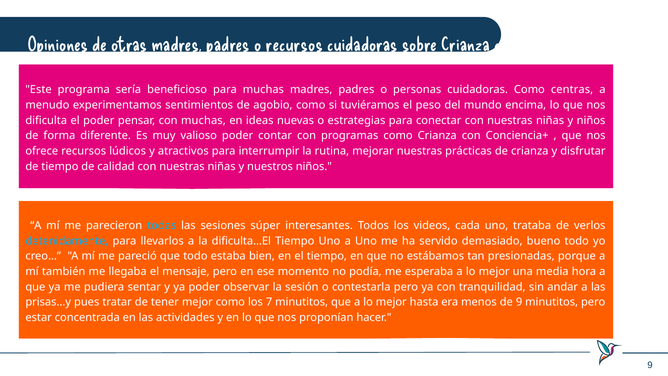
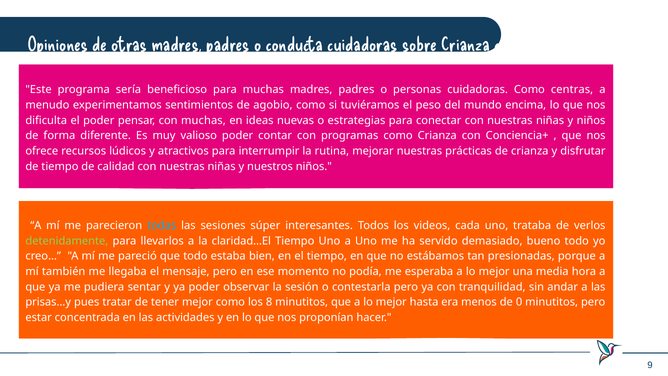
o recursos: recursos -> conducta (294, 45)
detenidamente colour: light blue -> light green (67, 241)
dificulta…El: dificulta…El -> claridad…El (241, 241)
7: 7 -> 8 (269, 302)
de 9: 9 -> 0 (519, 302)
